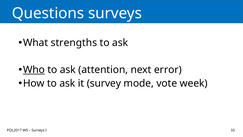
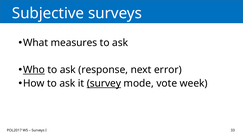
Questions: Questions -> Subjective (48, 13)
strengths: strengths -> measures (74, 43)
attention: attention -> response (103, 70)
survey underline: none -> present (104, 83)
